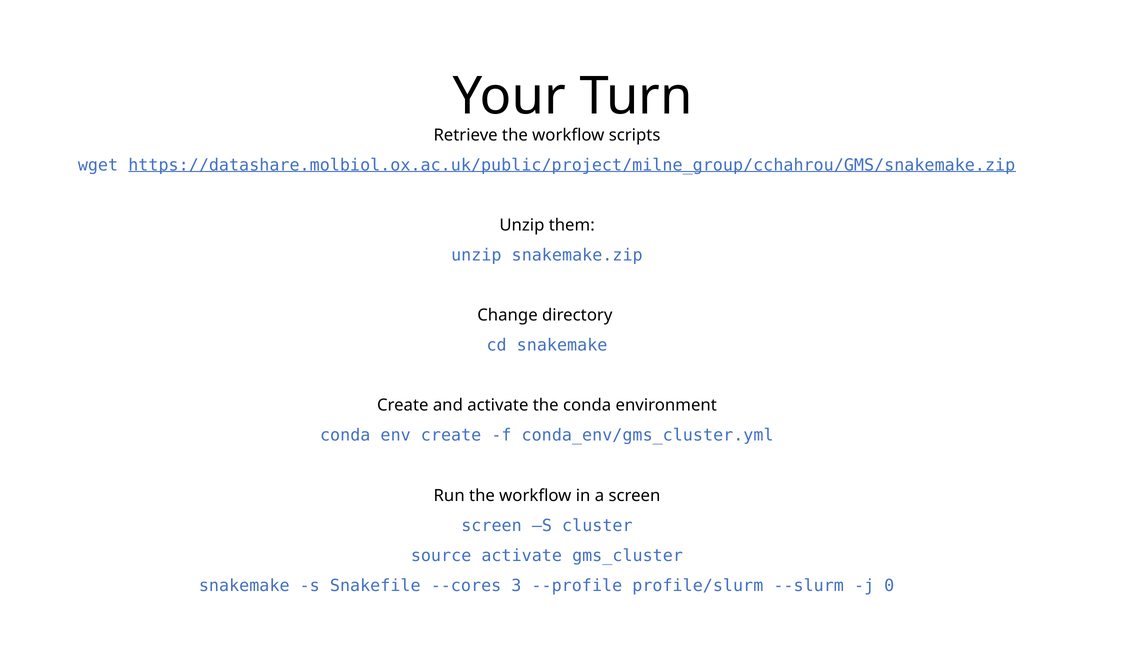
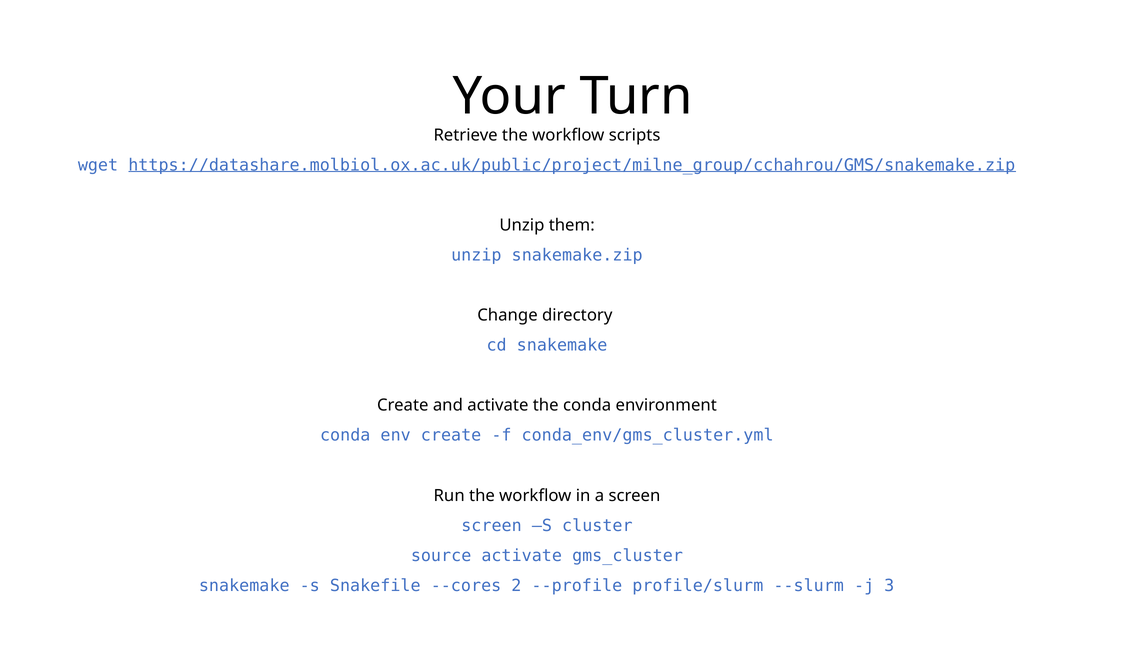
3: 3 -> 2 (516, 585)
0: 0 -> 3 (889, 585)
